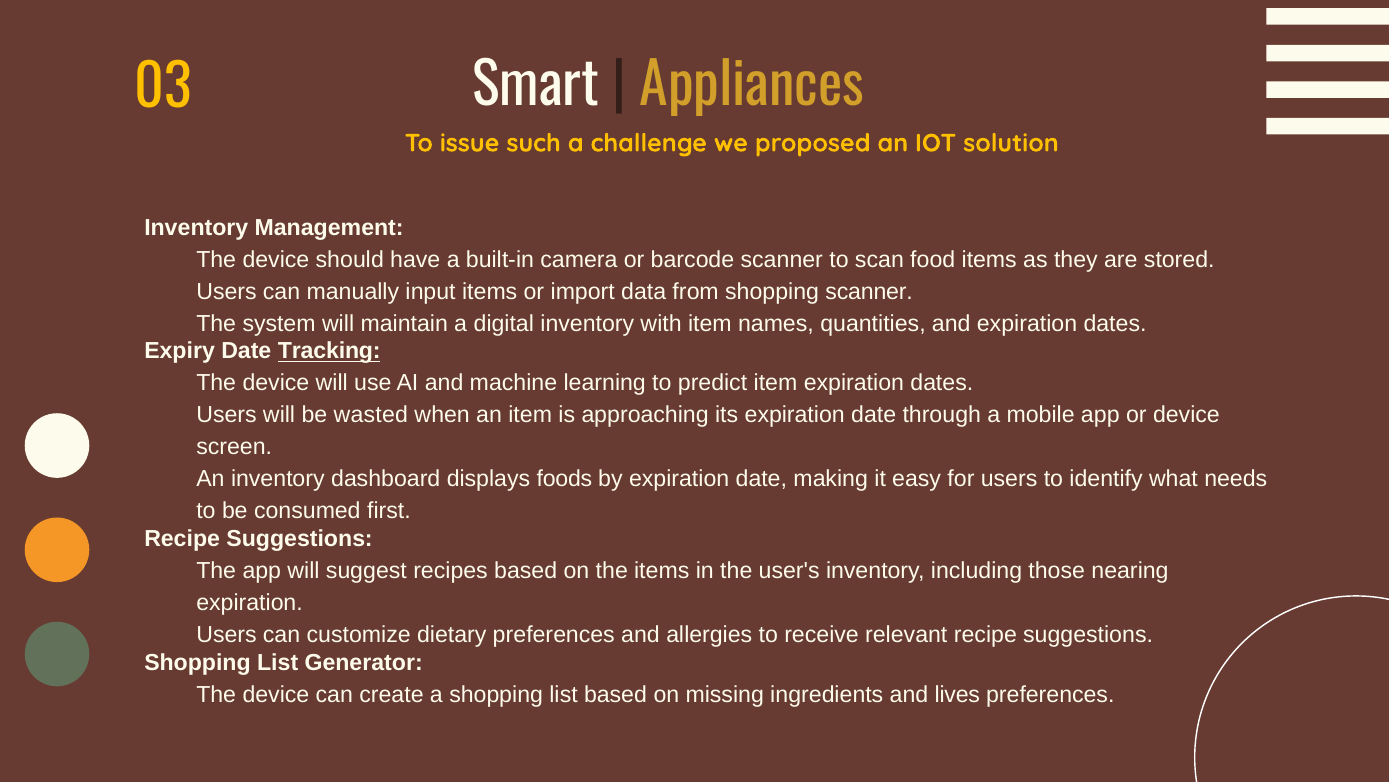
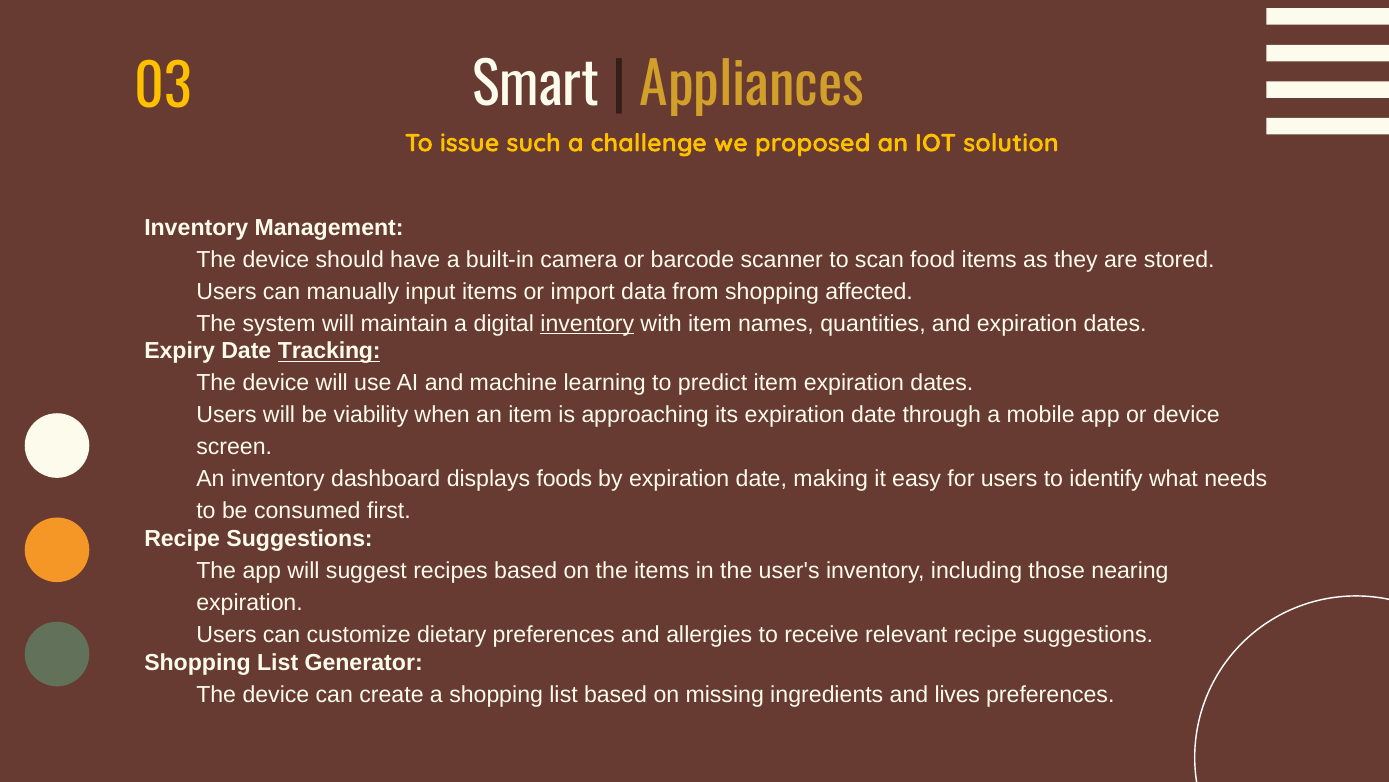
shopping scanner: scanner -> affected (869, 291)
inventory underline: none -> present (587, 323)
wasted: wasted -> viability (371, 415)
